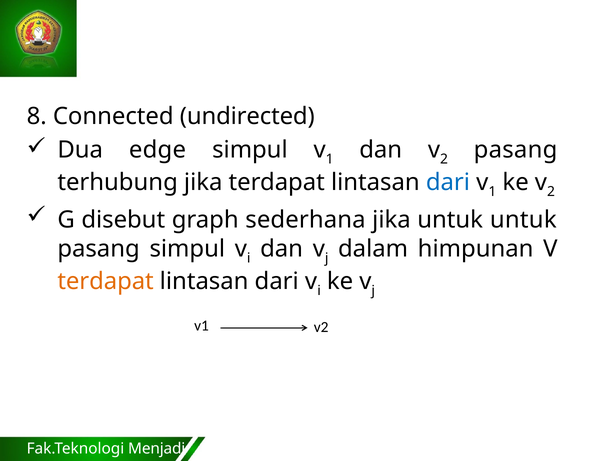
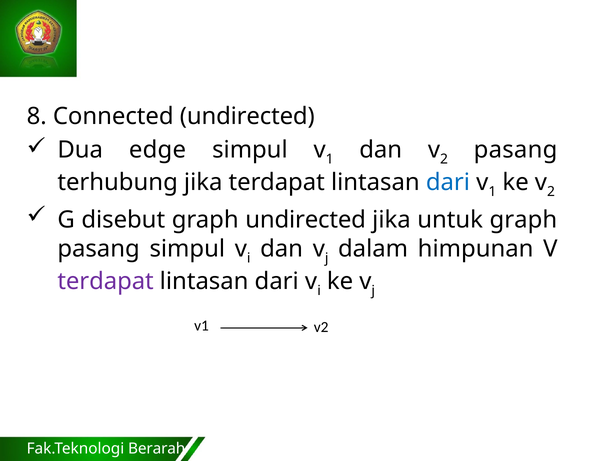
graph sederhana: sederhana -> undirected (306, 220)
untuk untuk: untuk -> graph (523, 220)
terdapat colour: orange -> purple (106, 281)
Menjadi: Menjadi -> Berarah (157, 449)
